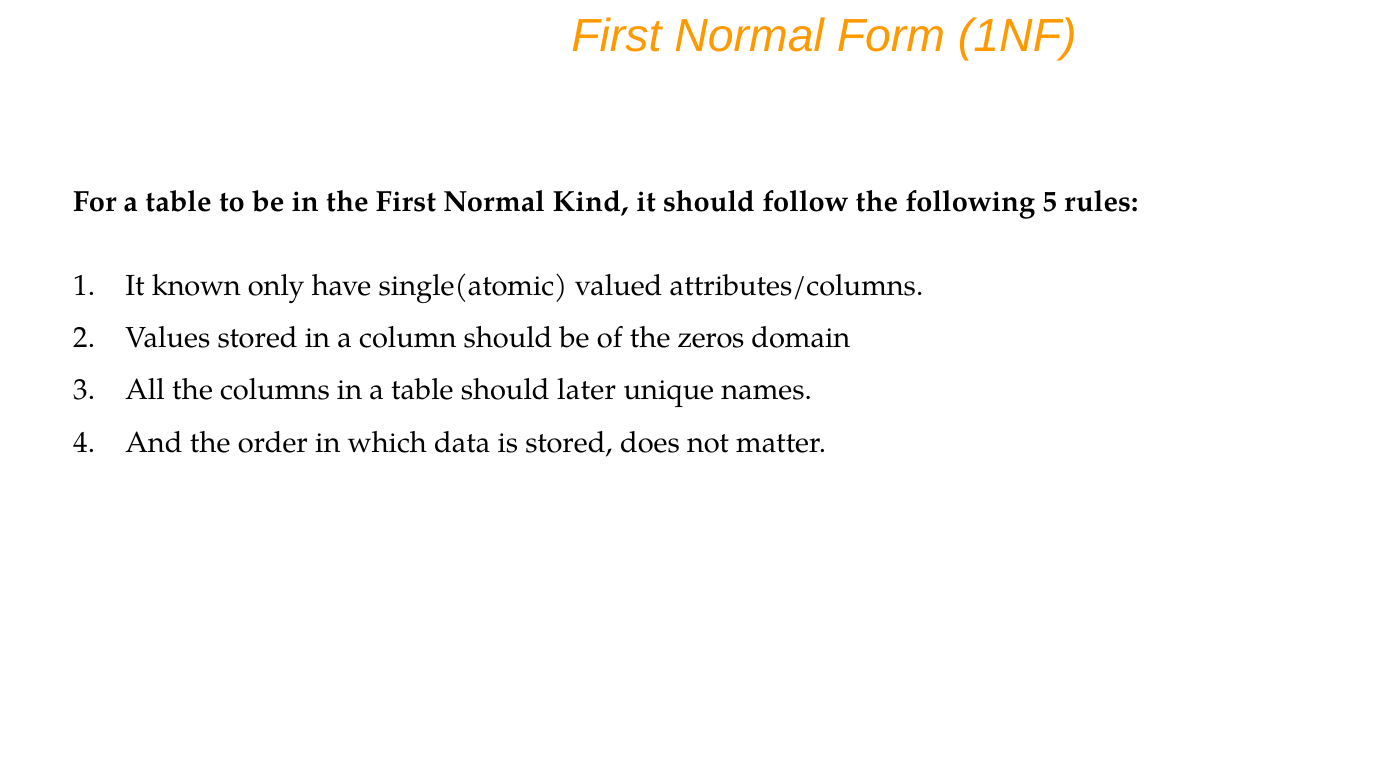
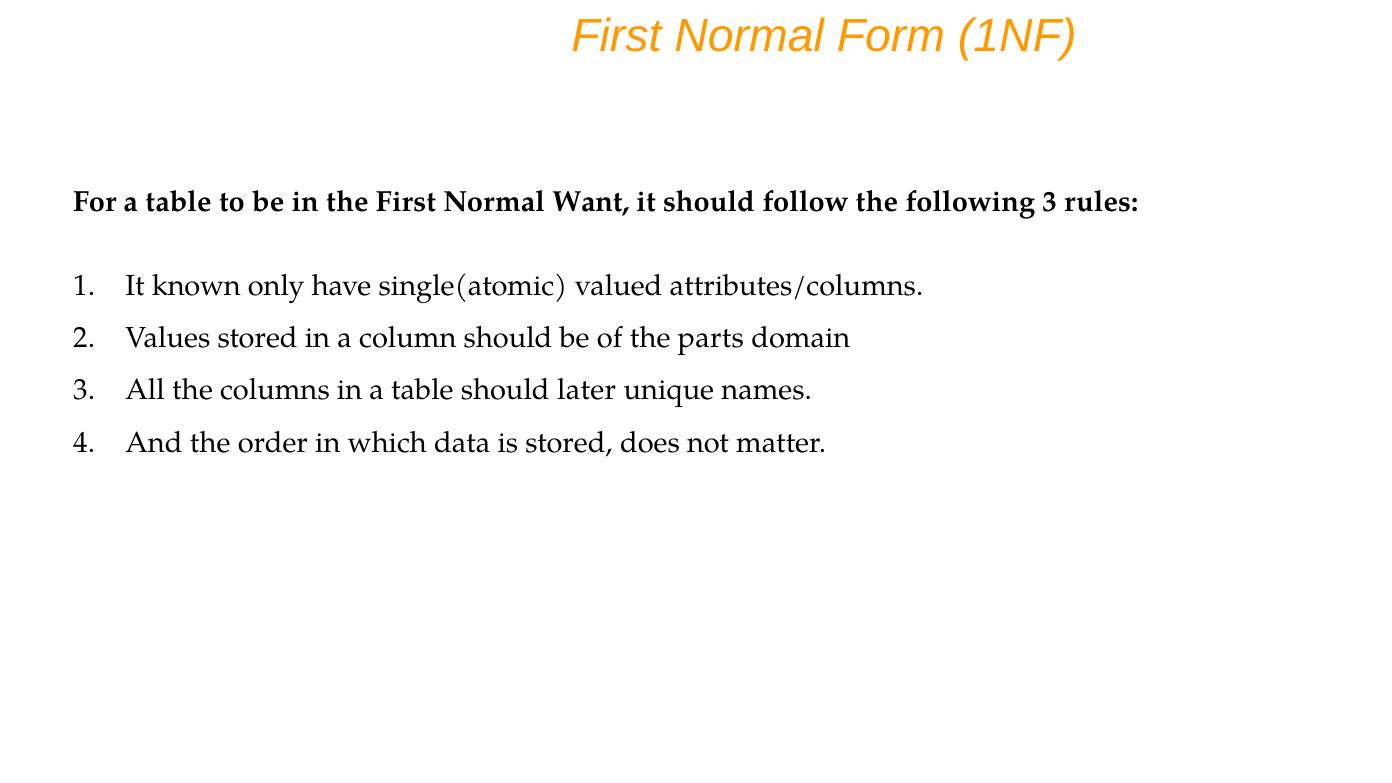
Kind: Kind -> Want (591, 202)
following 5: 5 -> 3 (1050, 202)
zeros: zeros -> parts (711, 338)
